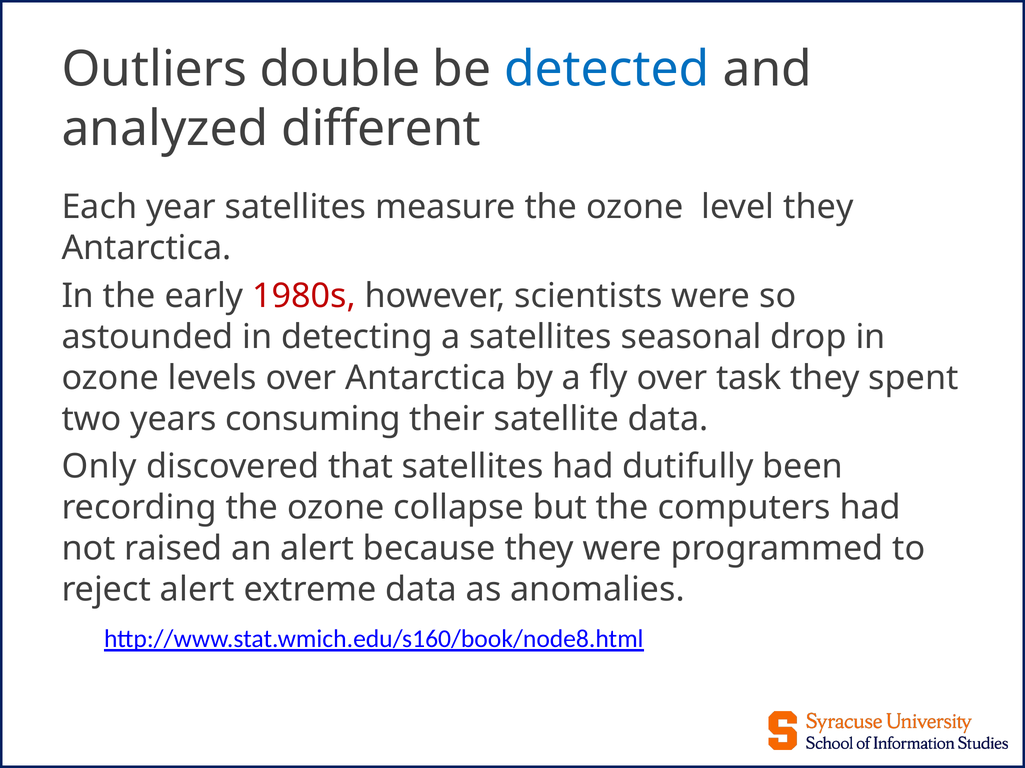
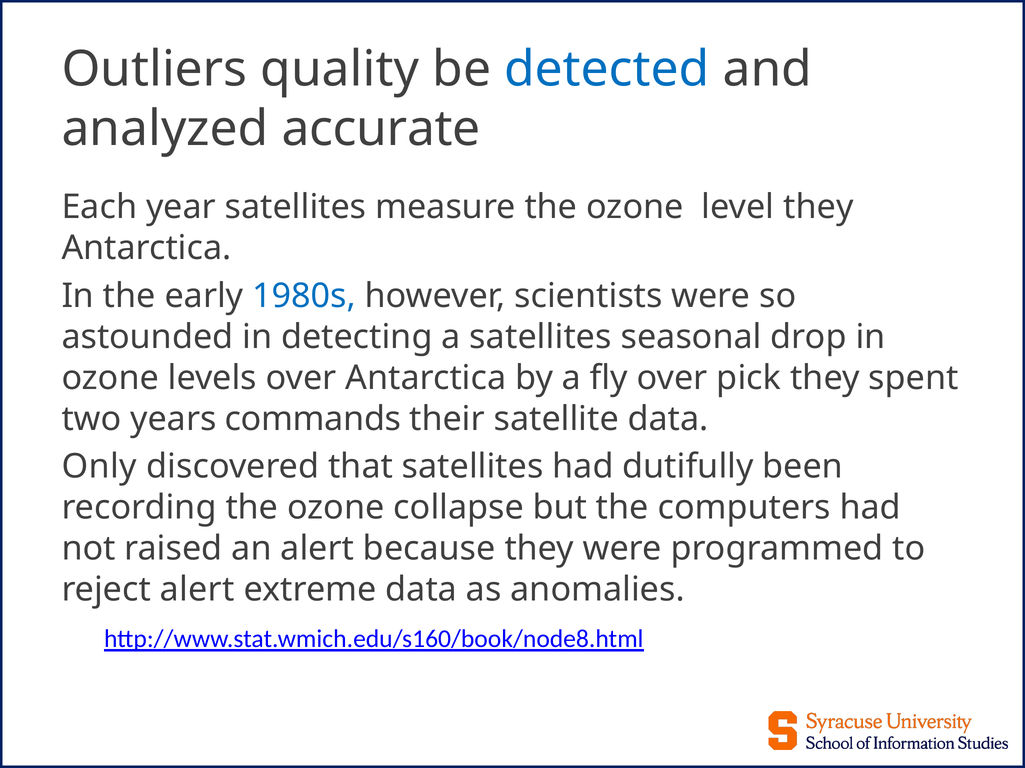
double: double -> quality (340, 69)
different: different -> accurate (381, 129)
1980s colour: red -> blue (304, 296)
task: task -> pick (749, 378)
consuming: consuming -> commands (313, 419)
